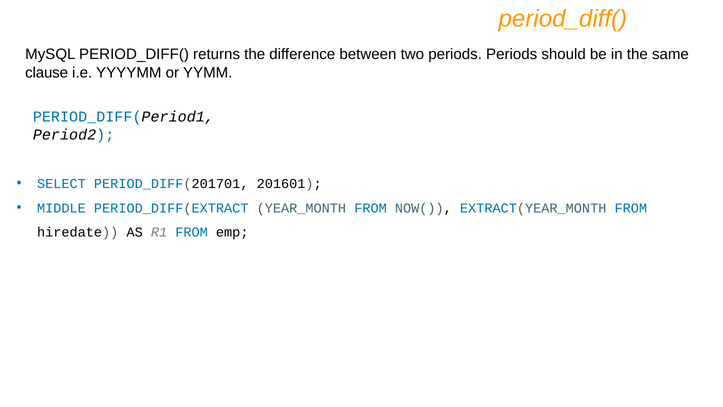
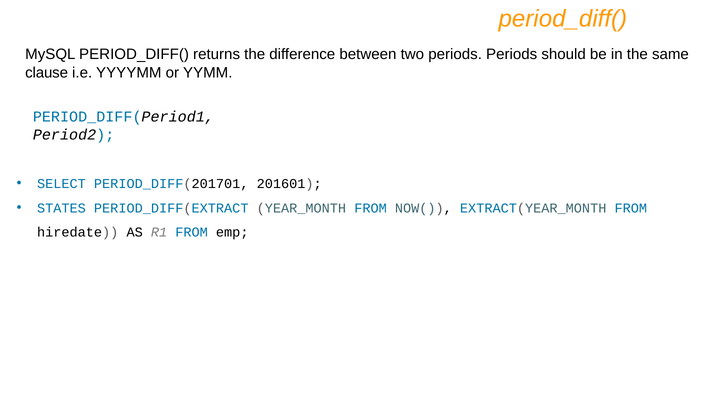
MIDDLE: MIDDLE -> STATES (61, 208)
